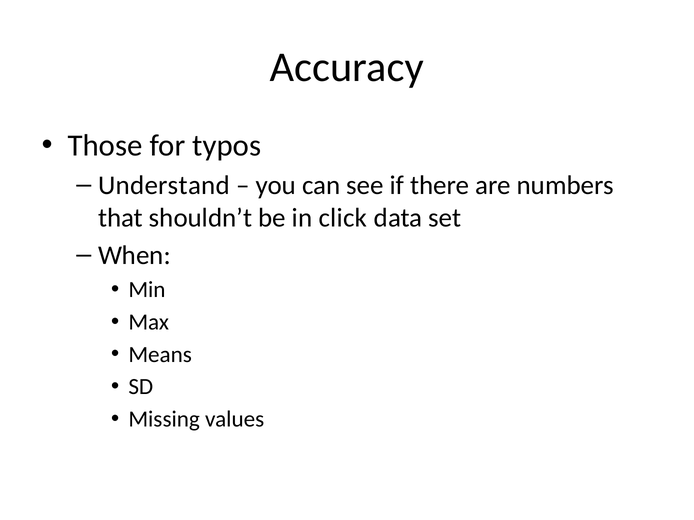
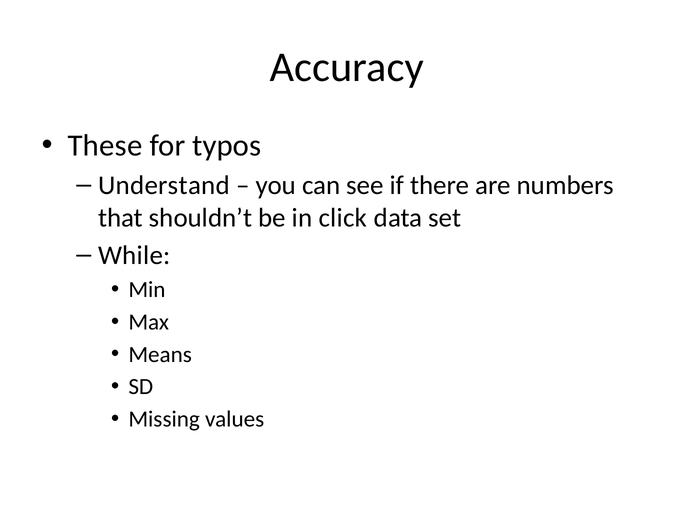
Those: Those -> These (105, 146)
When: When -> While (134, 256)
